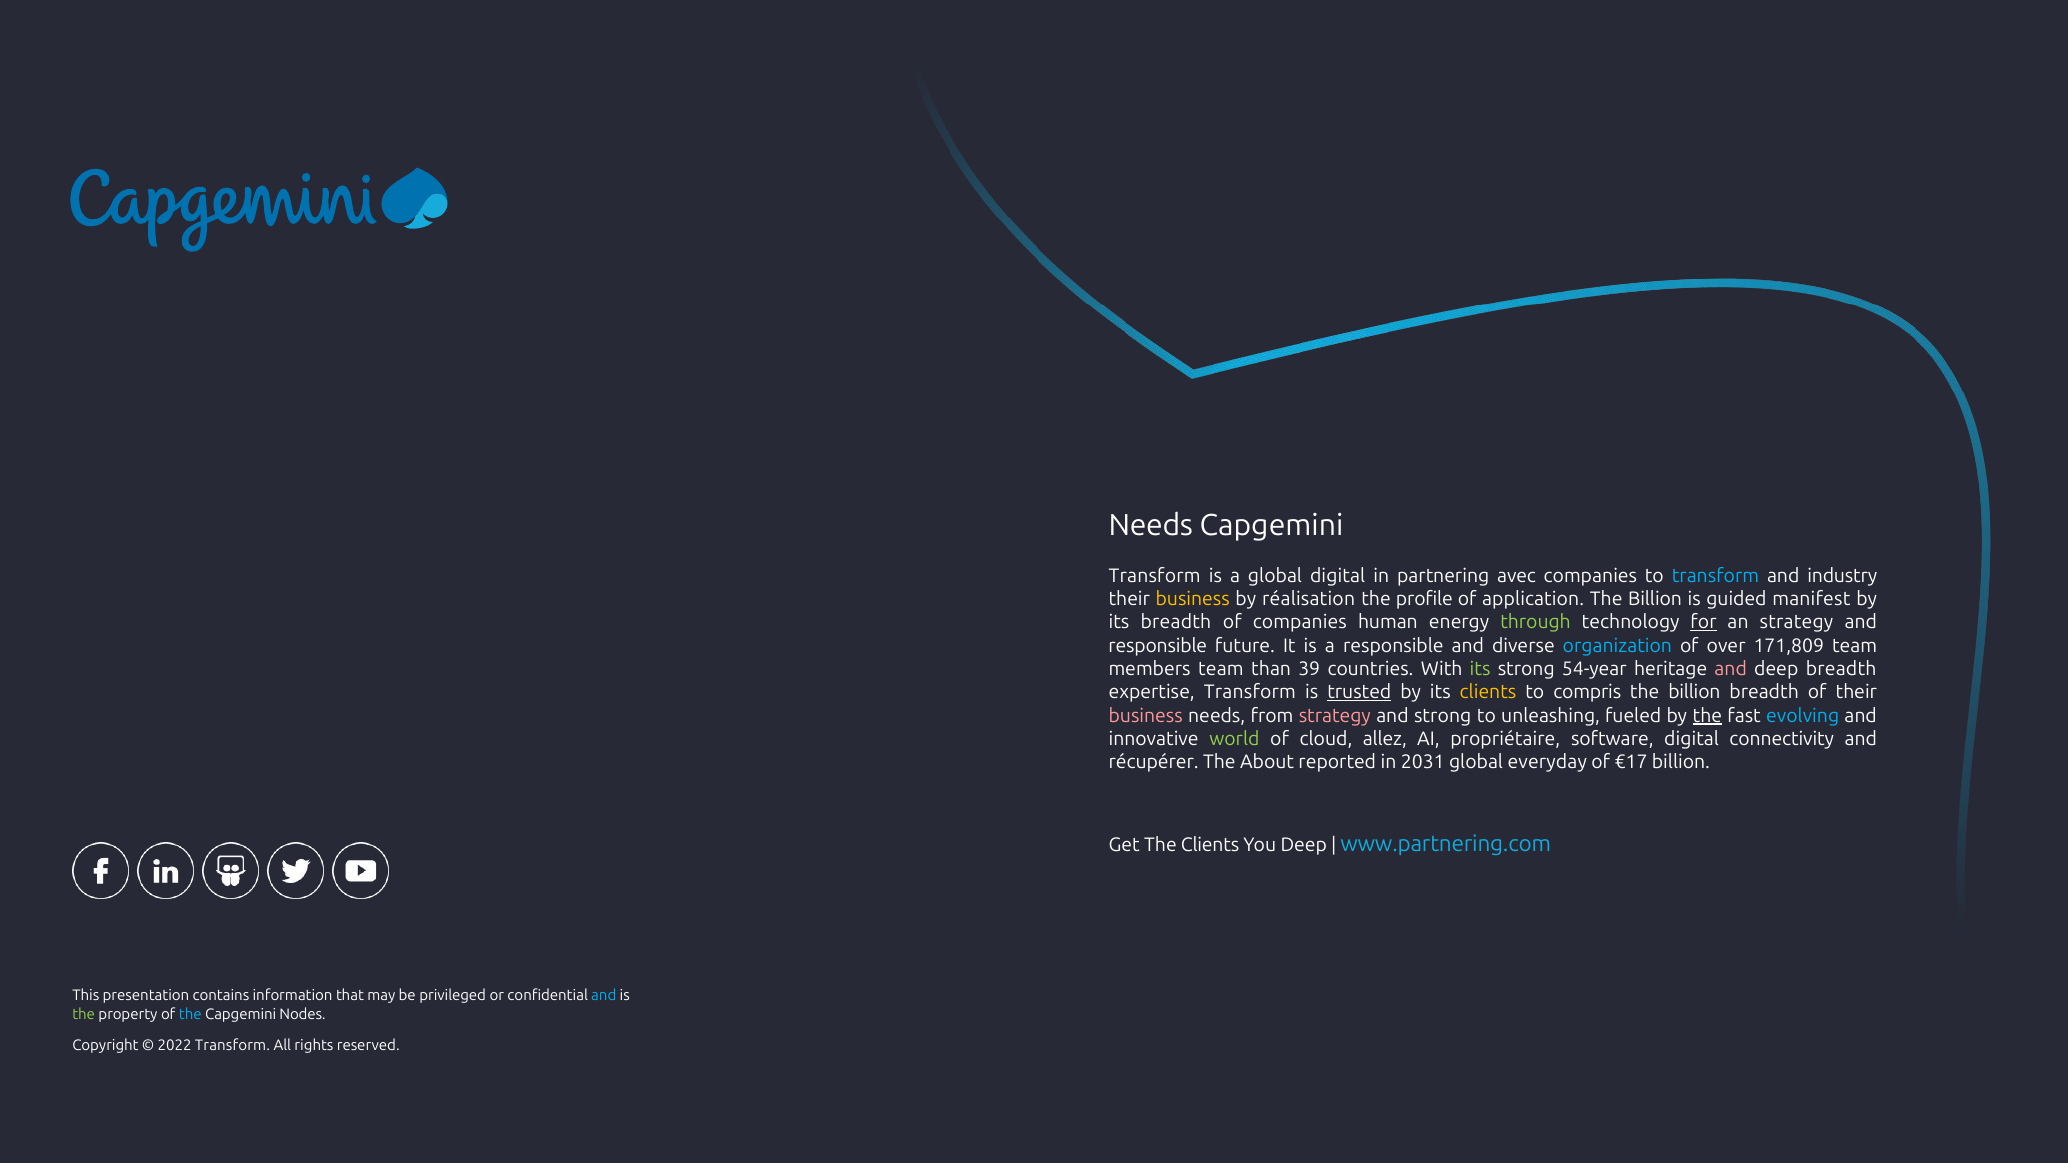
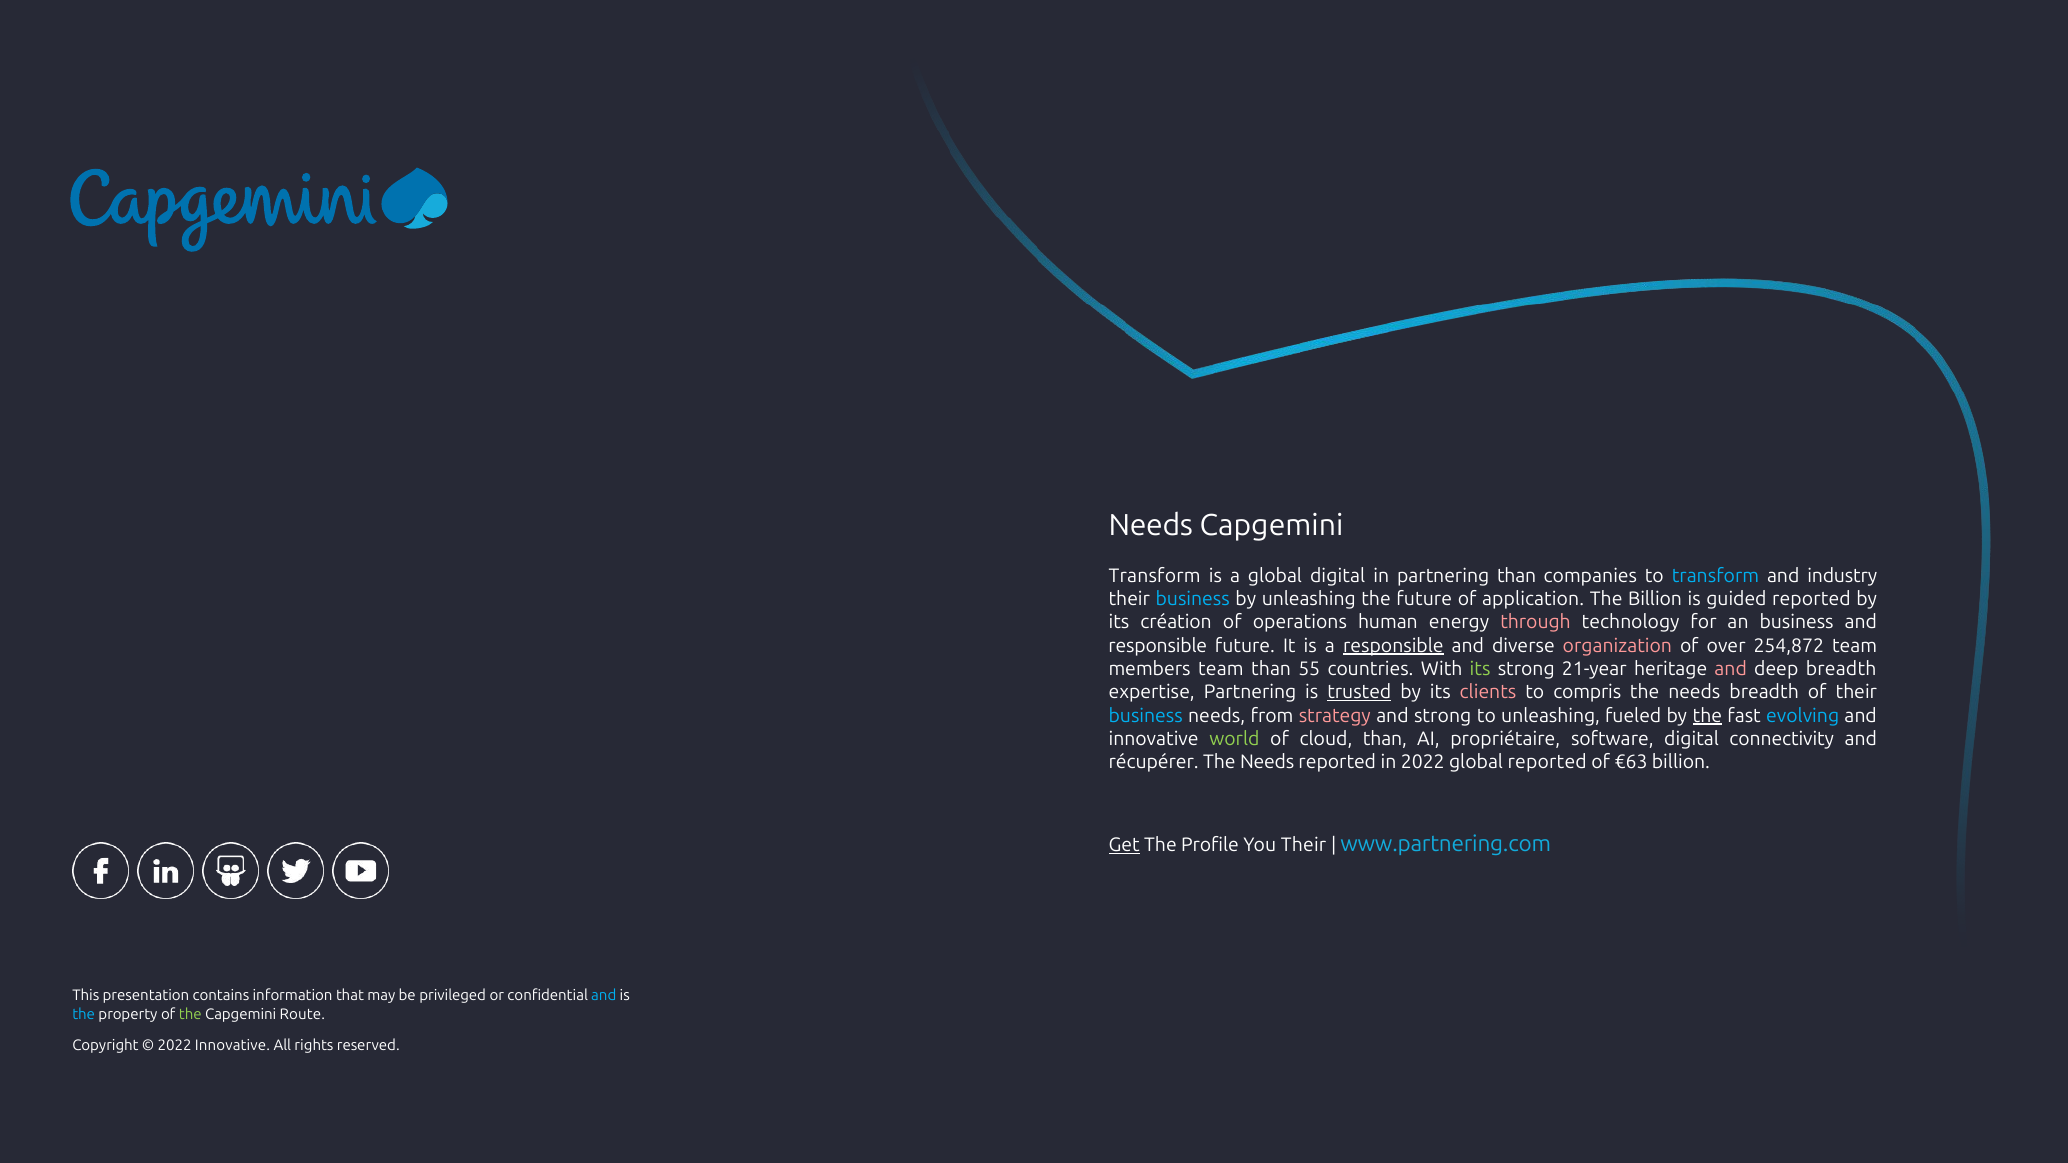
partnering avec: avec -> than (1517, 576)
business colour: yellow -> light blue (1193, 599)
by réalisation: réalisation -> unleashing (1309, 599)
the profile: profile -> future (1424, 599)
guided manifest: manifest -> reported (1811, 599)
its breadth: breadth -> création (1176, 623)
of companies: companies -> operations (1300, 623)
through colour: light green -> pink (1536, 623)
for underline: present -> none (1704, 623)
an strategy: strategy -> business (1797, 623)
responsible underline: none -> present (1393, 646)
organization colour: light blue -> pink (1617, 646)
171,809: 171,809 -> 254,872 (1789, 646)
39: 39 -> 55 (1309, 669)
54-year: 54-year -> 21-year (1594, 669)
expertise Transform: Transform -> Partnering (1250, 693)
clients colour: yellow -> pink (1488, 693)
billion: billion -> needs (1694, 693)
business colour: pink -> light blue (1146, 716)
cloud allez: allez -> than (1385, 739)
About: About -> Needs (1267, 762)
in 2031: 2031 -> 2022 (1423, 762)
global everyday: everyday -> reported (1547, 762)
€17: €17 -> €63 (1631, 762)
Get underline: none -> present (1124, 845)
The Clients: Clients -> Profile (1210, 845)
You Deep: Deep -> Their (1304, 845)
the colour: light green -> light blue (84, 1014)
the colour: light blue -> light green (190, 1014)
Nodes: Nodes -> Route (302, 1014)
Transform: Transform -> Innovative (233, 1045)
